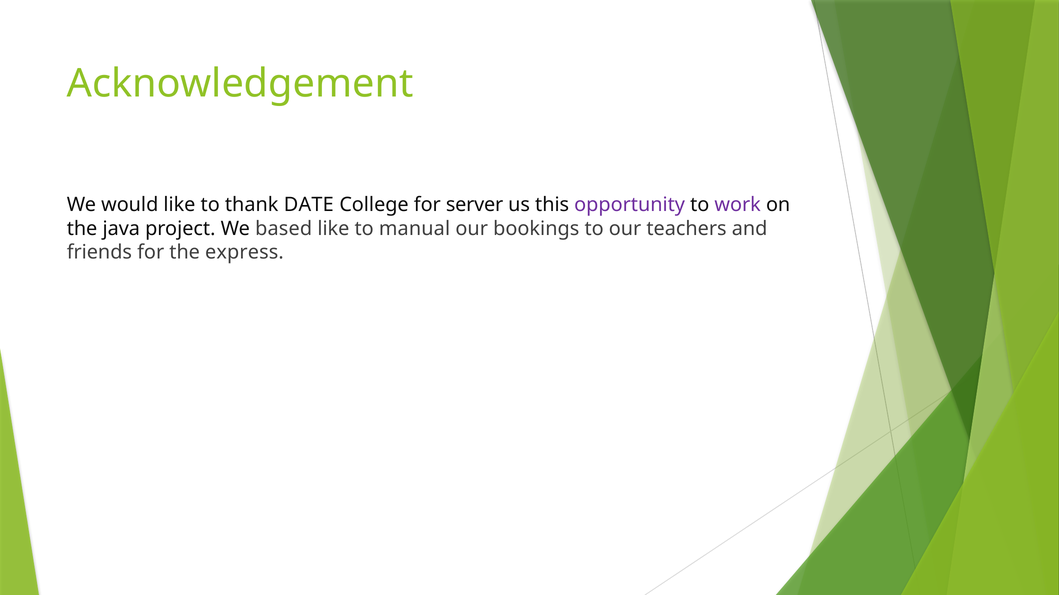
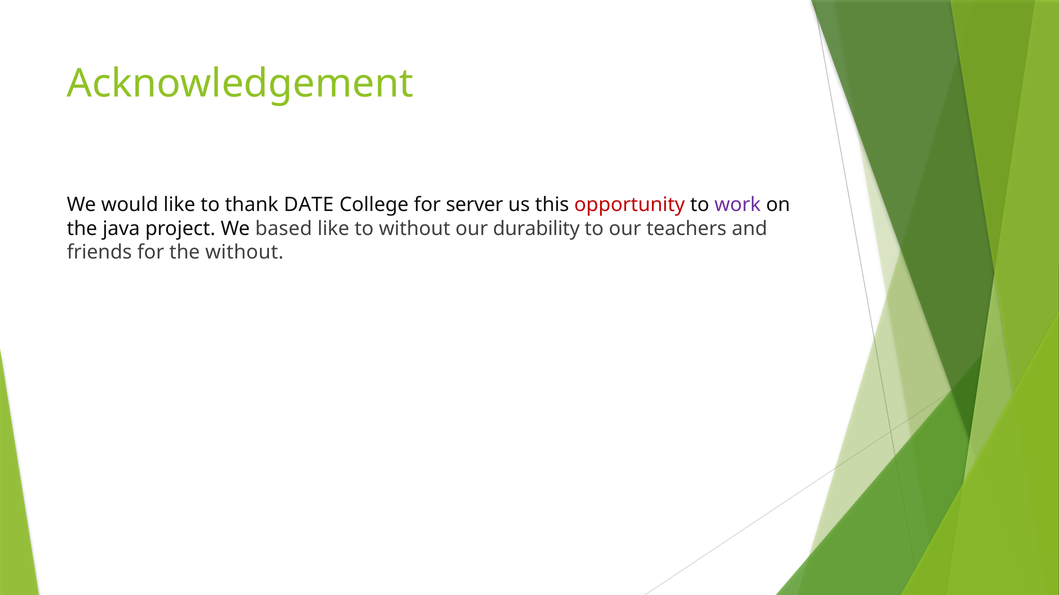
opportunity colour: purple -> red (630, 205)
to manual: manual -> without (415, 229)
bookings: bookings -> durability (536, 229)
the express: express -> without (244, 253)
